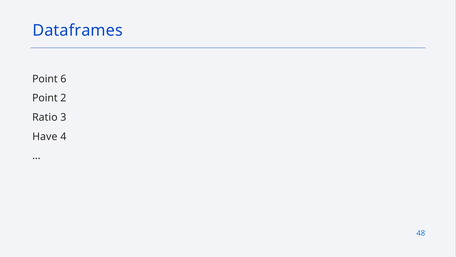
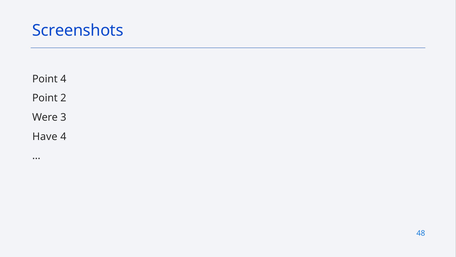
Dataframes: Dataframes -> Screenshots (78, 30)
Point 6: 6 -> 4 (63, 79)
Ratio: Ratio -> Were (45, 117)
